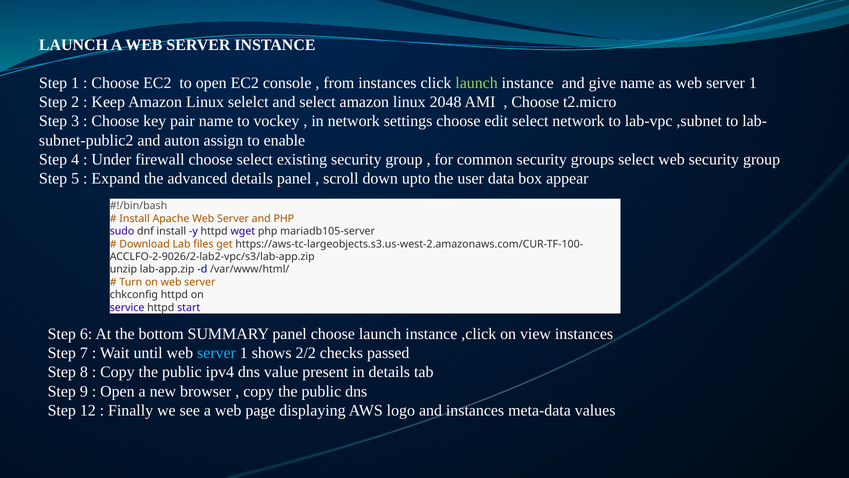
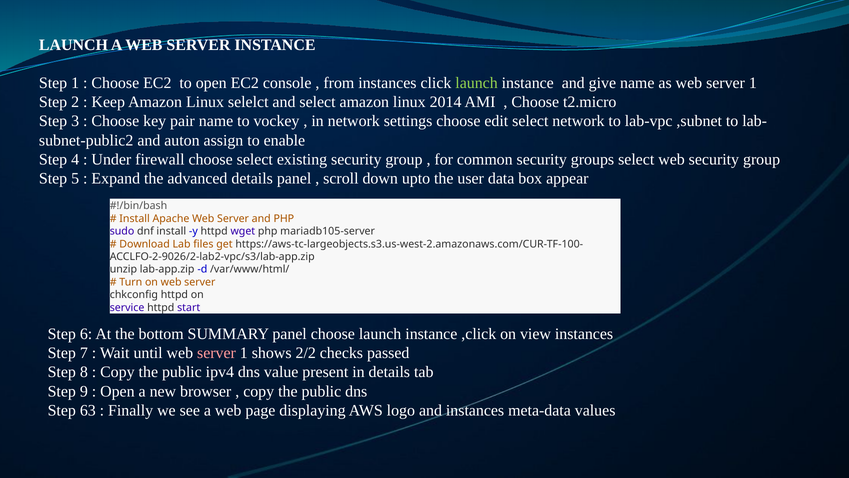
2048: 2048 -> 2014 (446, 102)
server colour: light blue -> pink (217, 353)
12: 12 -> 63 (88, 410)
